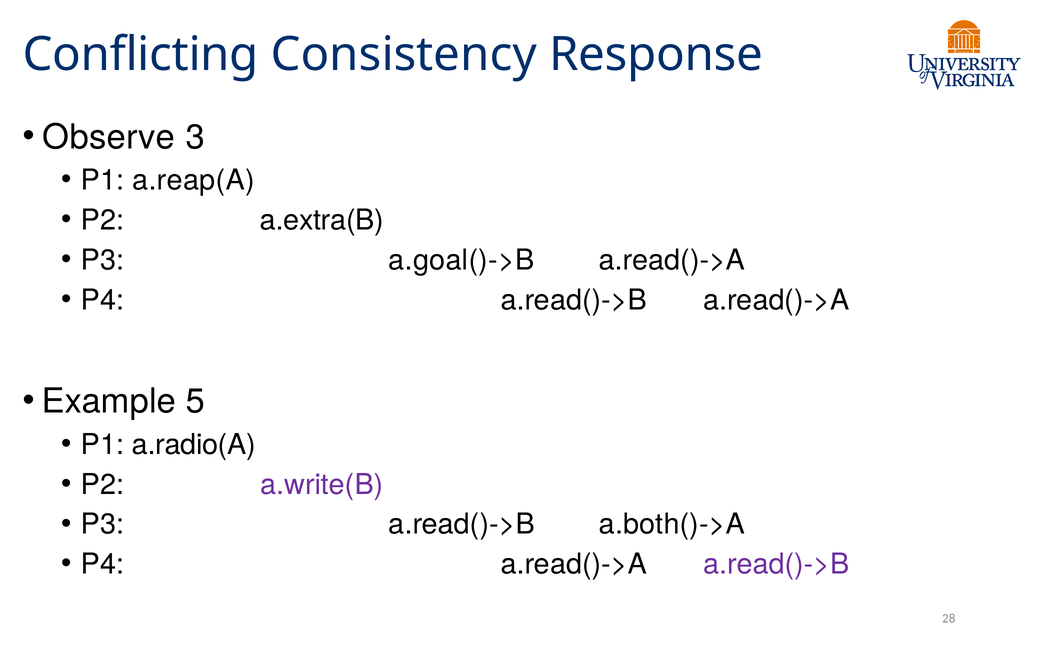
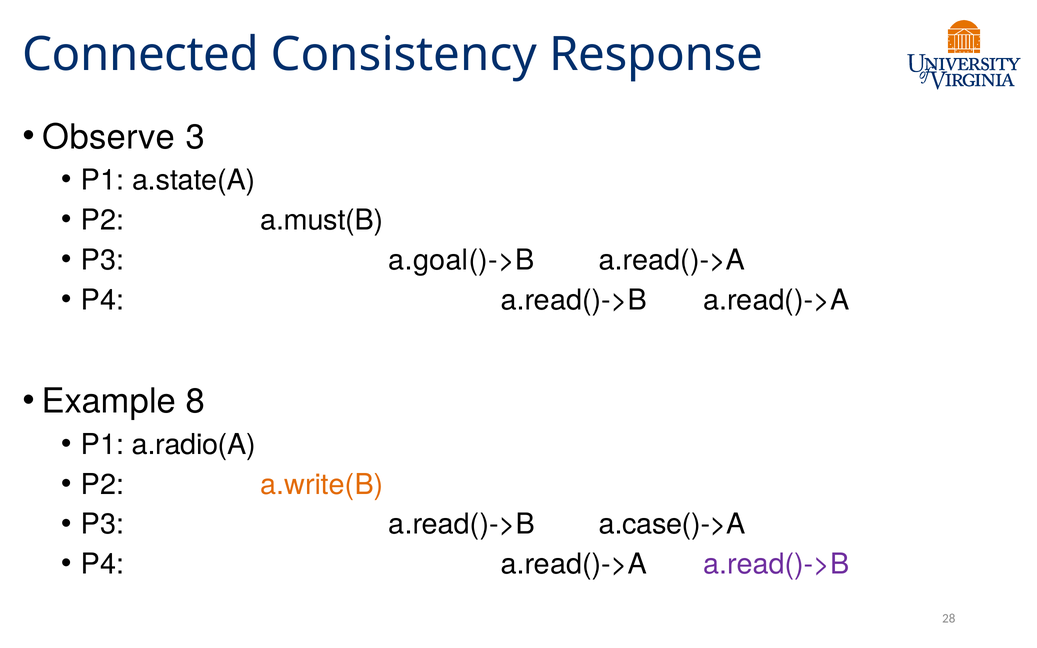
Conflicting: Conflicting -> Connected (141, 55)
a.reap(A: a.reap(A -> a.state(A (194, 180)
a.extra(B: a.extra(B -> a.must(B (322, 220)
5: 5 -> 8 (195, 402)
a.write(B colour: purple -> orange (322, 485)
a.both()->A: a.both()->A -> a.case()->A (672, 525)
